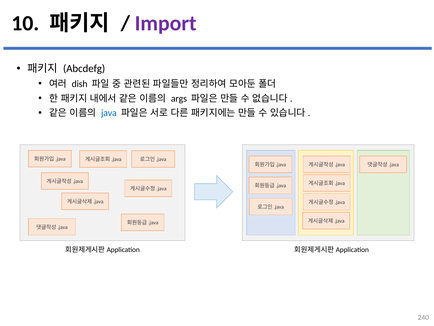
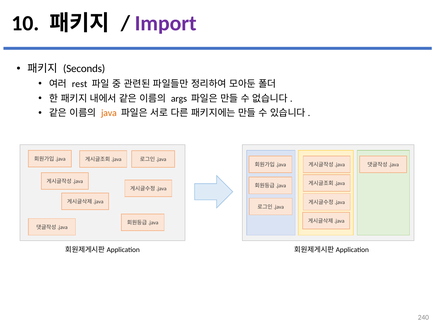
Abcdefg: Abcdefg -> Seconds (84, 69)
dish: dish -> rest (80, 84)
java colour: blue -> orange (109, 113)
